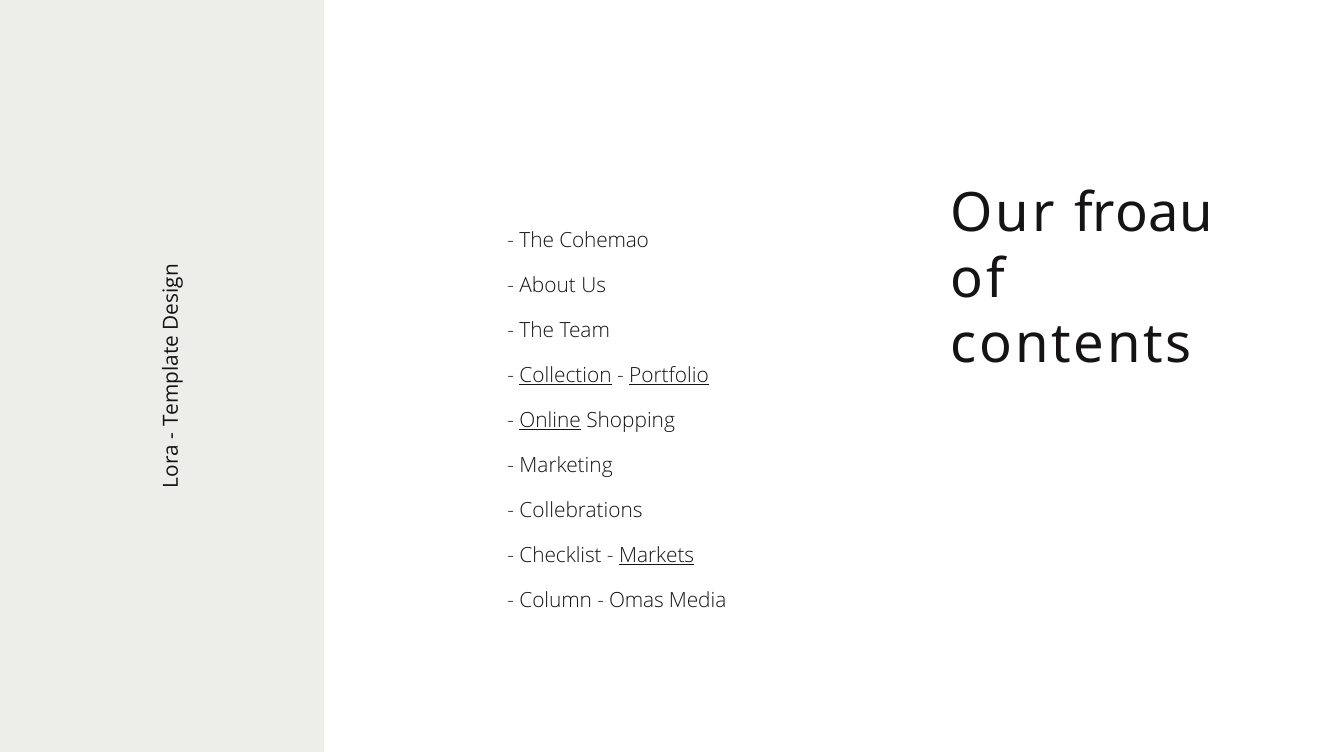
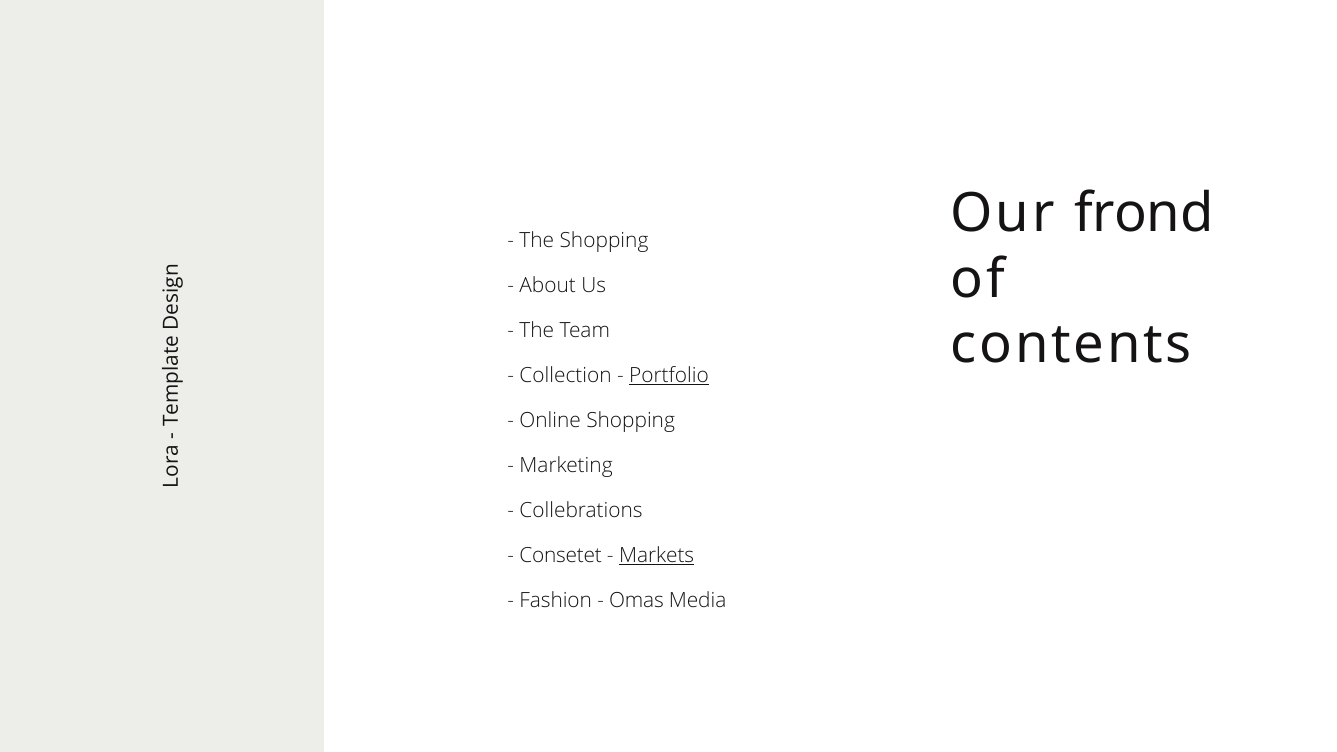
froau: froau -> frond (1144, 214)
The Cohemao: Cohemao -> Shopping (604, 240)
Collection underline: present -> none (566, 375)
Online underline: present -> none (550, 420)
Checklist: Checklist -> Consetet (561, 555)
Column: Column -> Fashion (556, 600)
